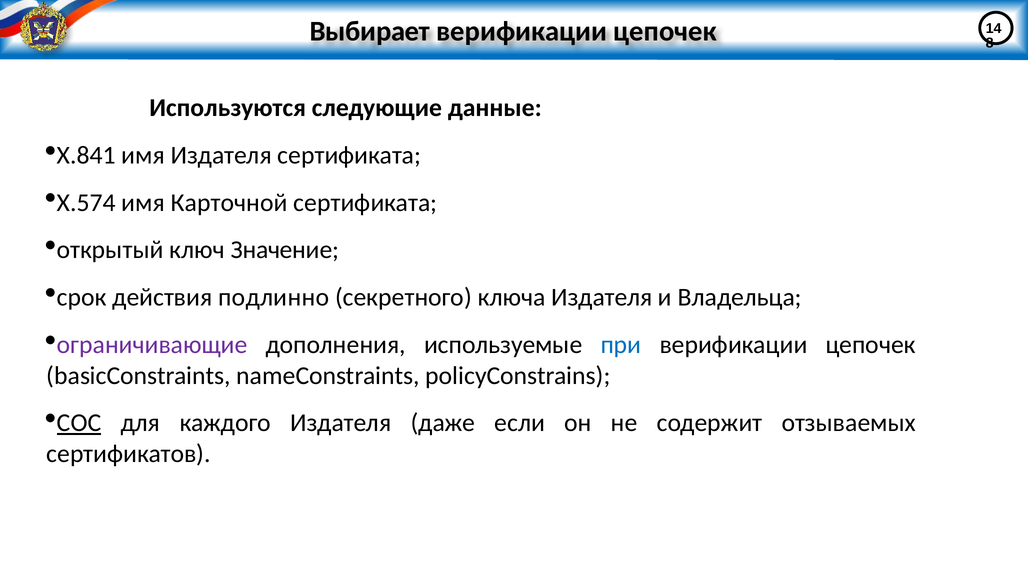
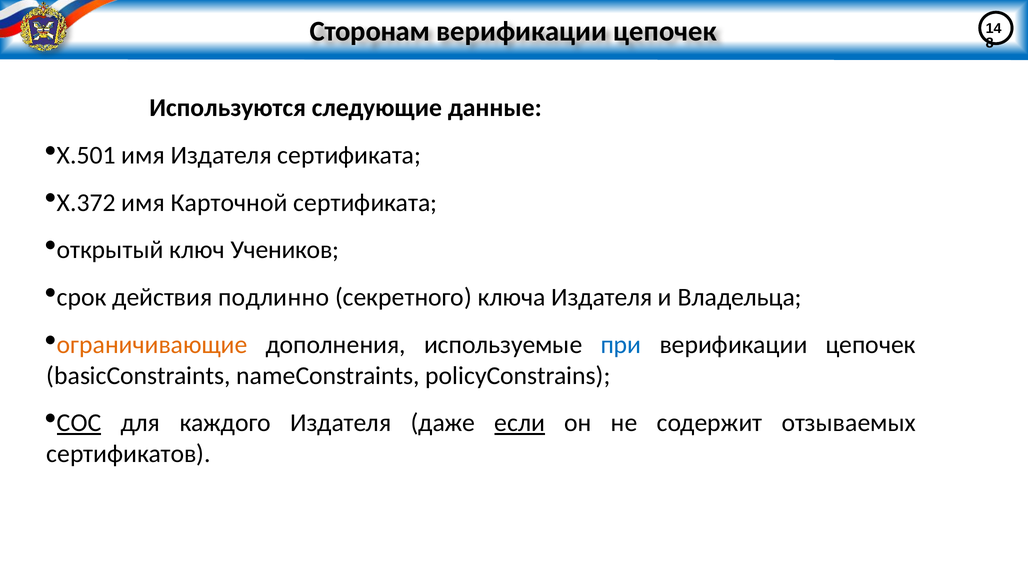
Выбирает: Выбирает -> Сторонам (370, 31)
Х.841: Х.841 -> Х.501 (86, 155)
Х.574: Х.574 -> Х.372 (86, 203)
Значение: Значение -> Учеников (285, 250)
ограничивающие colour: purple -> orange (152, 345)
если underline: none -> present (520, 423)
